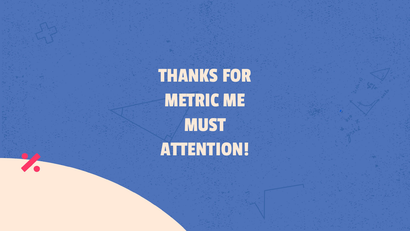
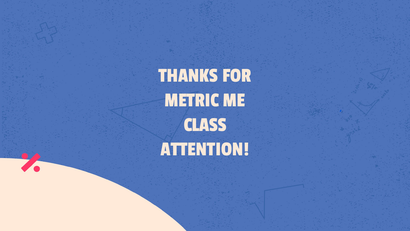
MUST: MUST -> CLASS (205, 124)
